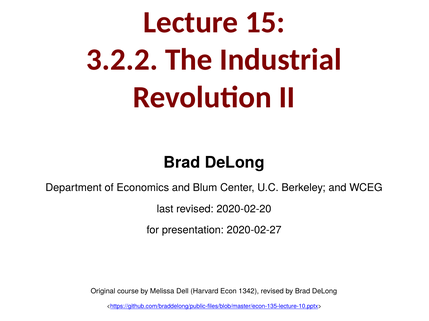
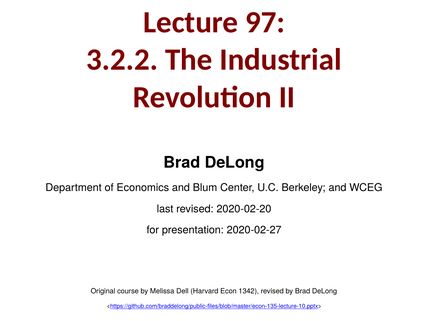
15: 15 -> 97 (265, 22)
